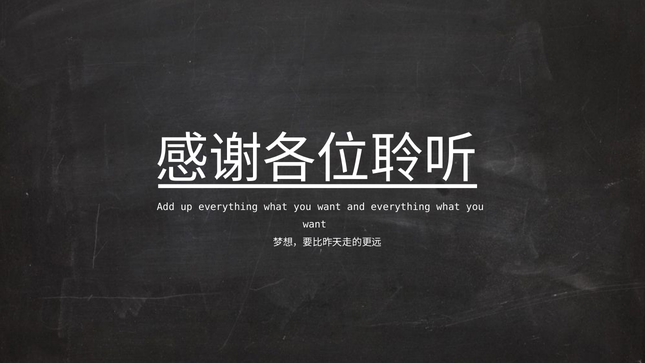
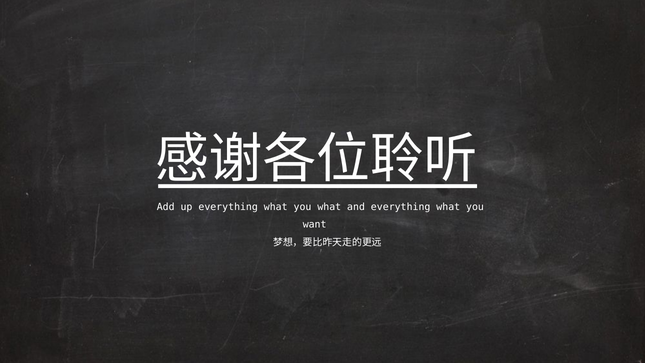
want: want -> what (329, 207)
